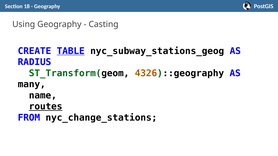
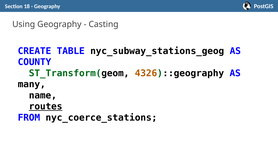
TABLE underline: present -> none (71, 51)
RADIUS: RADIUS -> COUNTY (34, 62)
nyc_change_stations: nyc_change_stations -> nyc_coerce_stations (101, 118)
